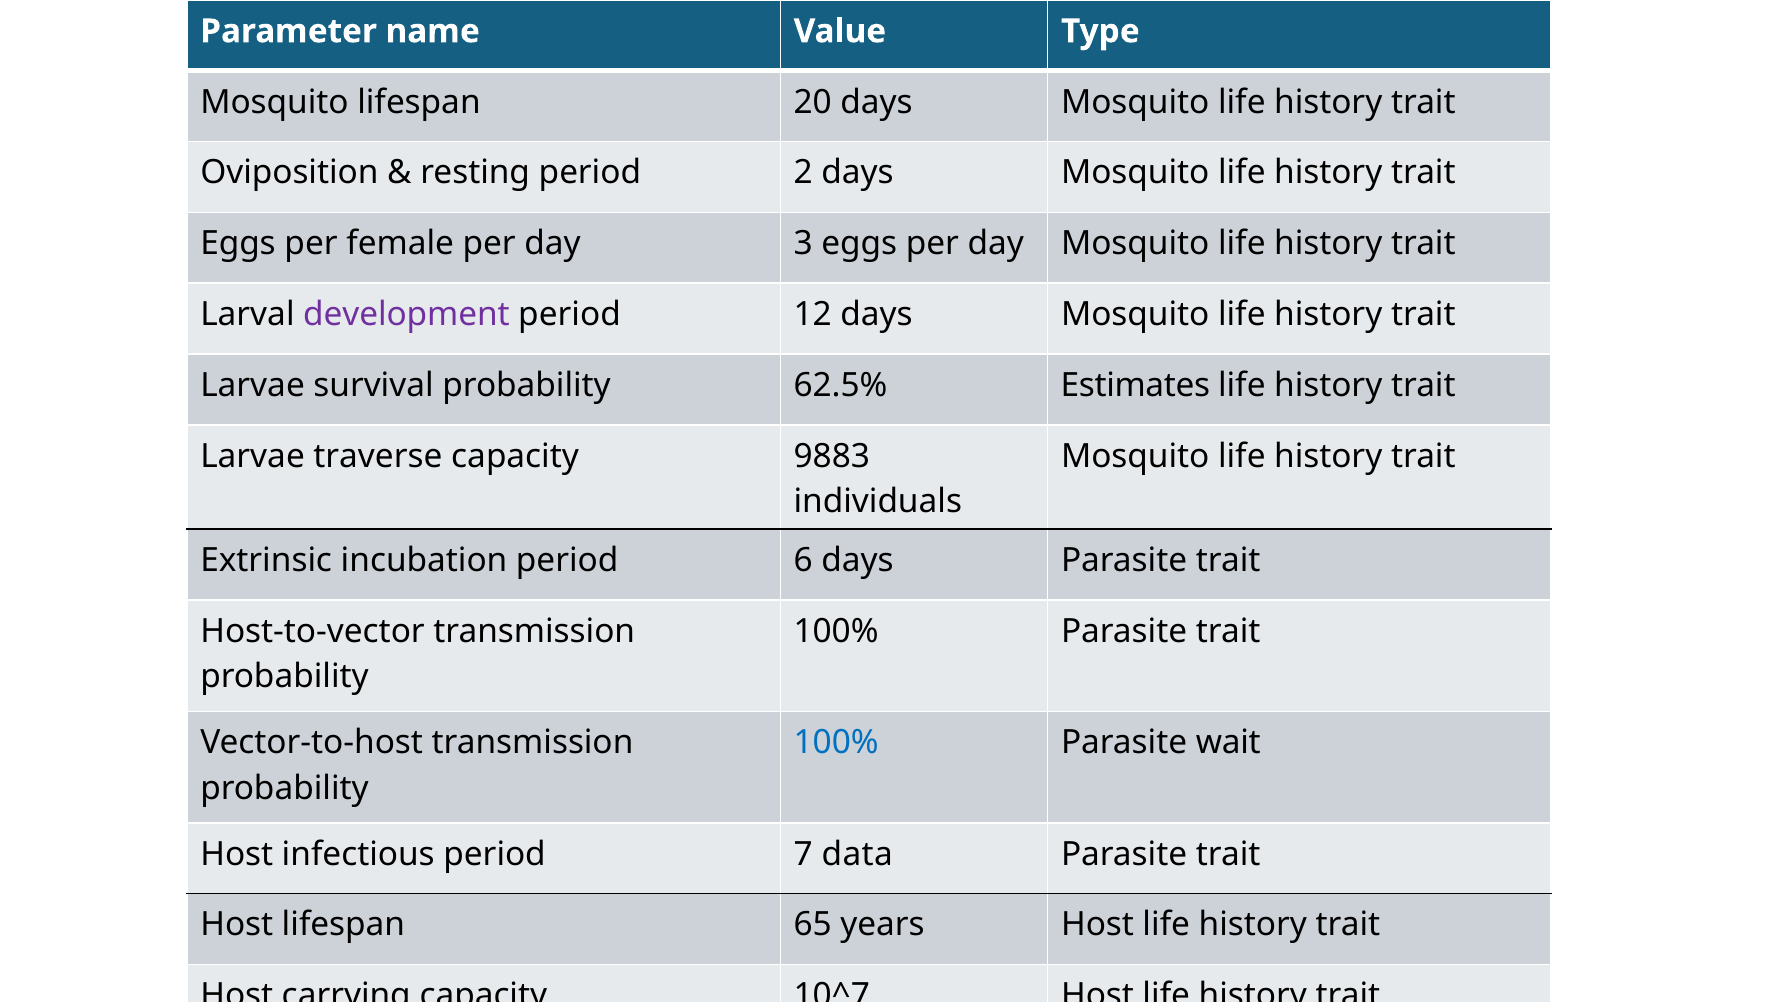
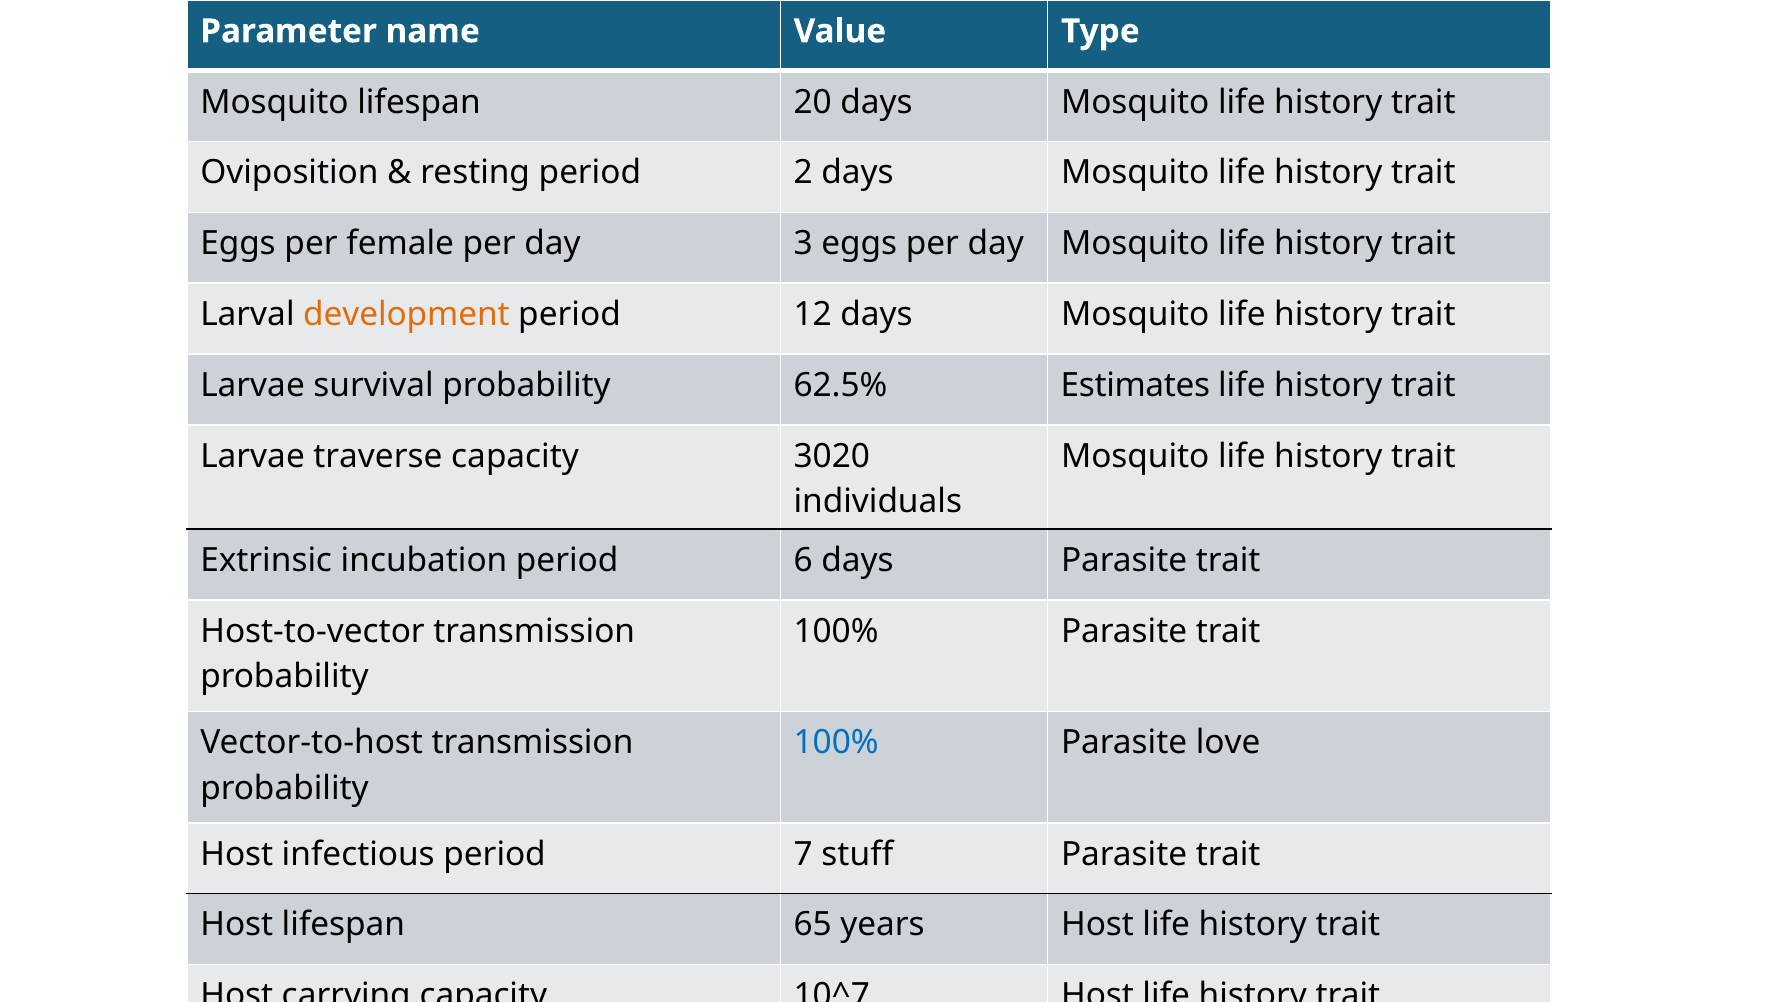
development colour: purple -> orange (406, 314)
9883: 9883 -> 3020 (832, 456)
wait: wait -> love (1228, 742)
data: data -> stuff (857, 854)
